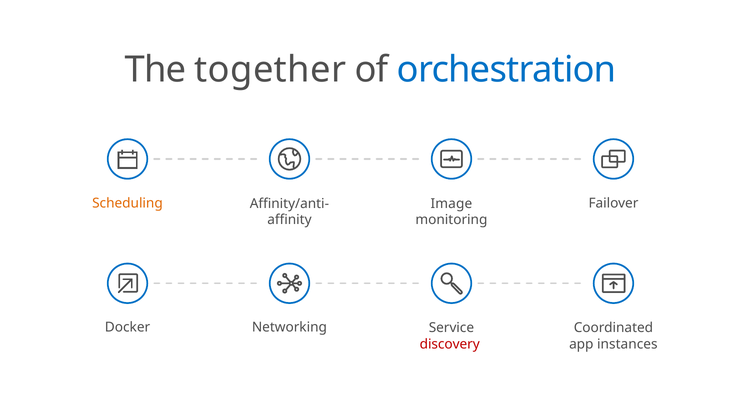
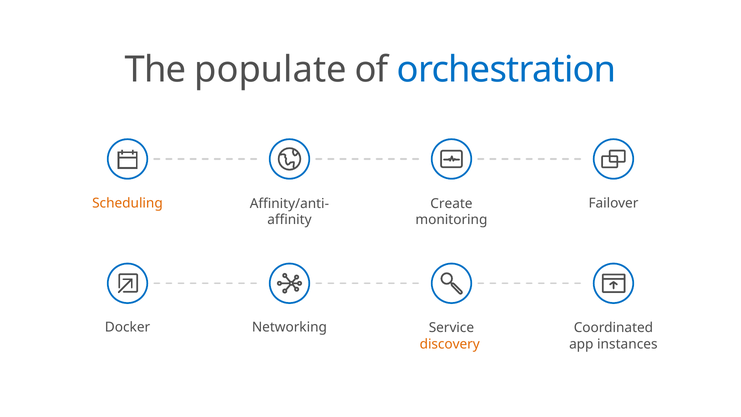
together: together -> populate (270, 70)
Image: Image -> Create (451, 203)
discovery colour: red -> orange (450, 344)
